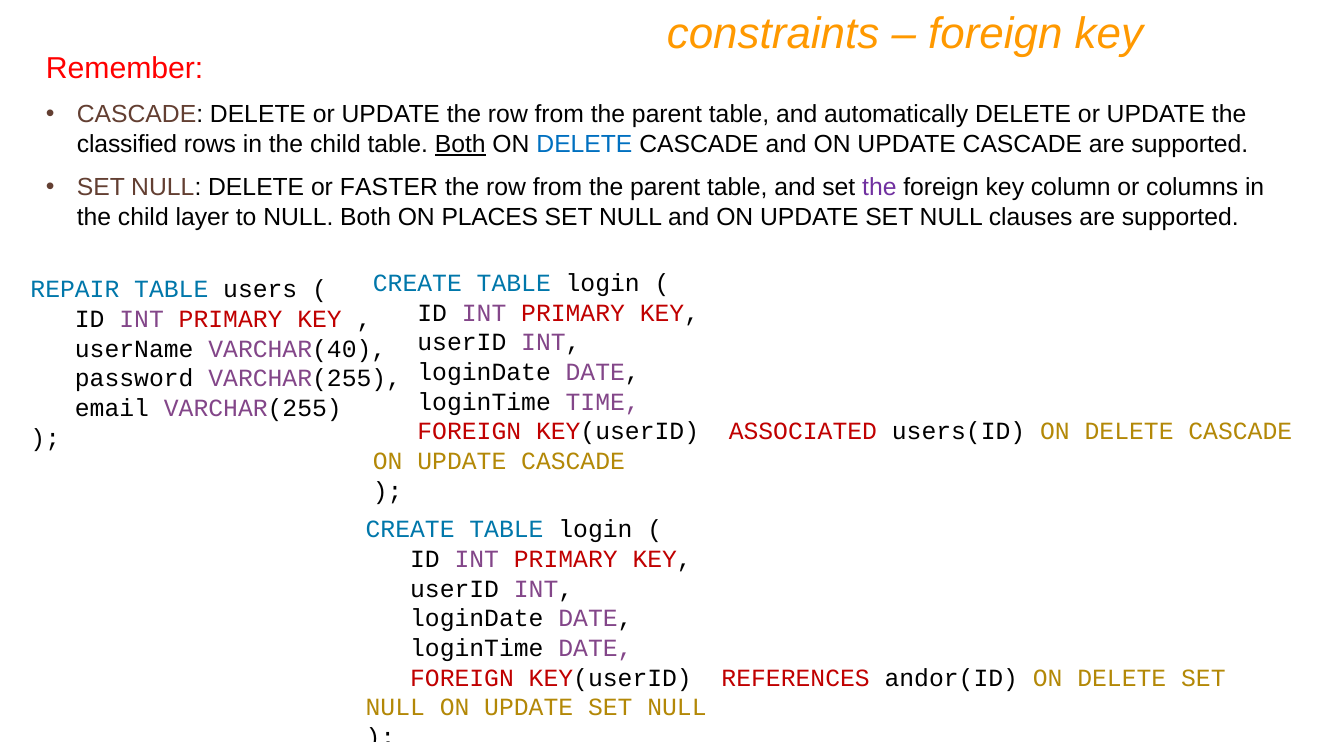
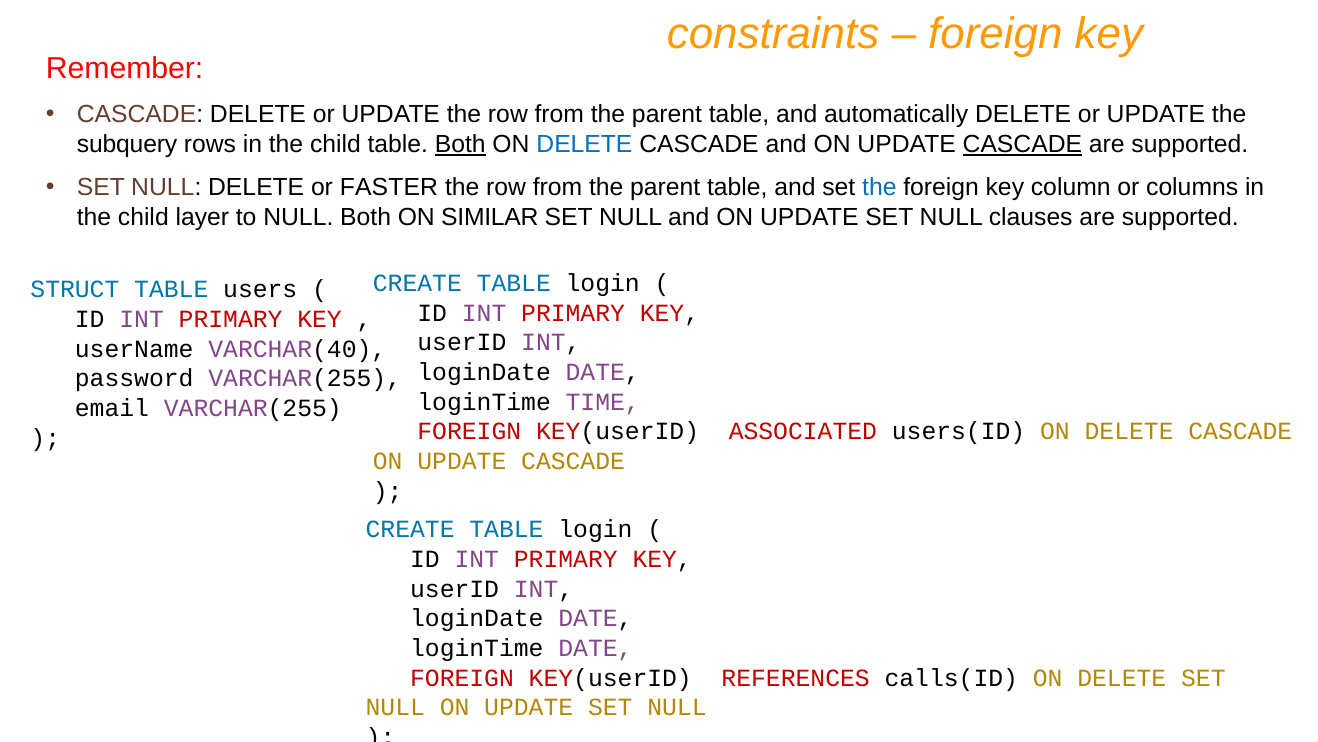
classified: classified -> subquery (127, 144)
CASCADE underline: none -> present (1022, 144)
the colour: purple -> blue (879, 187)
PLACES: PLACES -> SIMILAR (490, 217)
REPAIR: REPAIR -> STRUCT (75, 290)
andor(ID: andor(ID -> calls(ID (951, 677)
